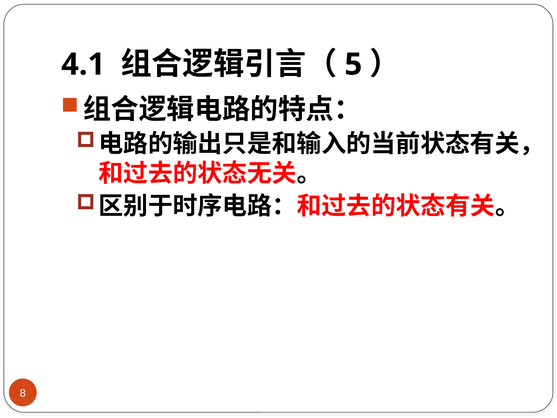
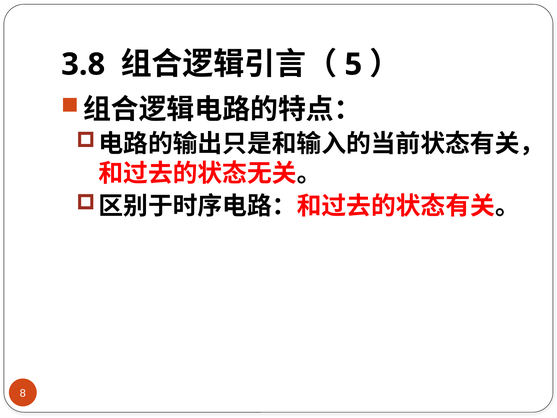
4.1: 4.1 -> 3.8 (83, 64)
